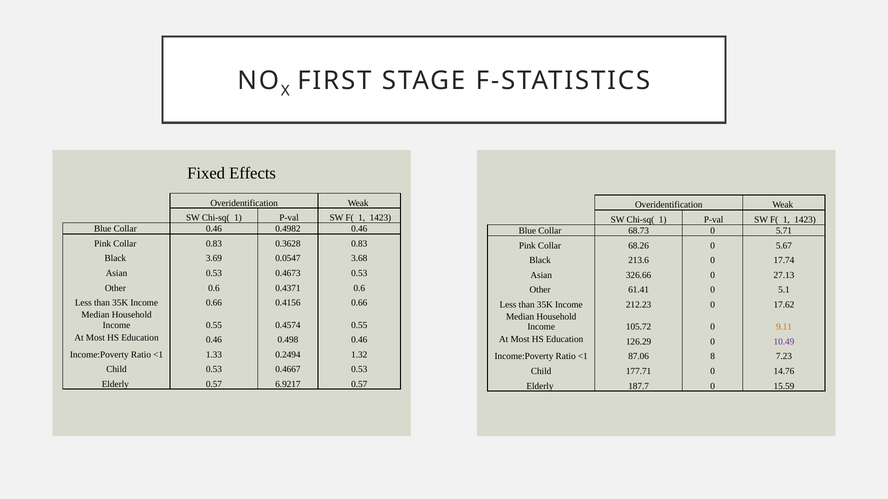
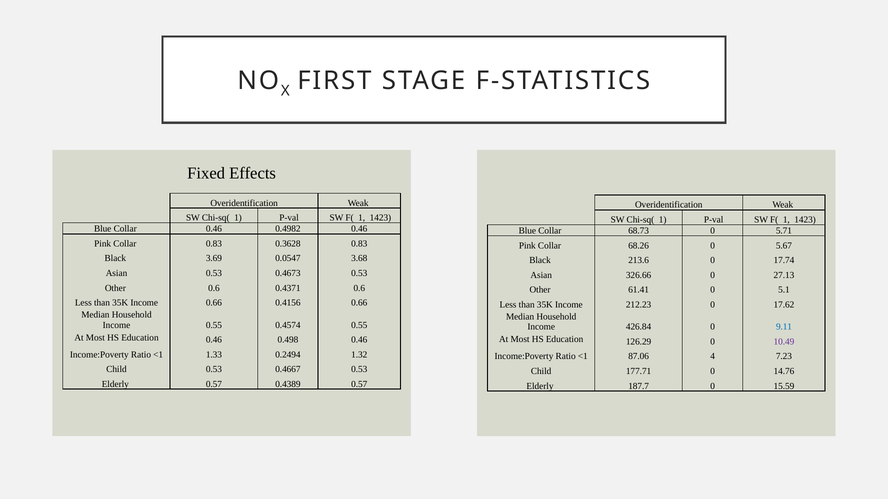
105.72: 105.72 -> 426.84 (639, 327)
9.11 colour: orange -> blue (784, 327)
8: 8 -> 4 (713, 357)
6.9217: 6.9217 -> 0.4389 (288, 384)
